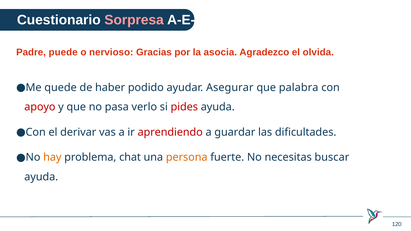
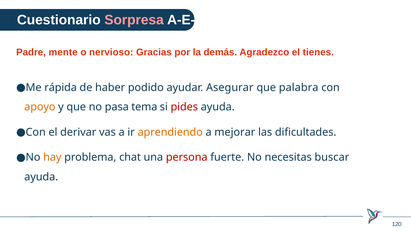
puede: puede -> mente (63, 52)
asocia: asocia -> demás (220, 52)
olvida: olvida -> tienes (318, 52)
quede: quede -> rápida (61, 88)
apoyo colour: red -> orange (40, 107)
verlo: verlo -> tema (144, 107)
aprendiendo colour: red -> orange (170, 132)
guardar: guardar -> mejorar (235, 132)
persona colour: orange -> red (187, 158)
